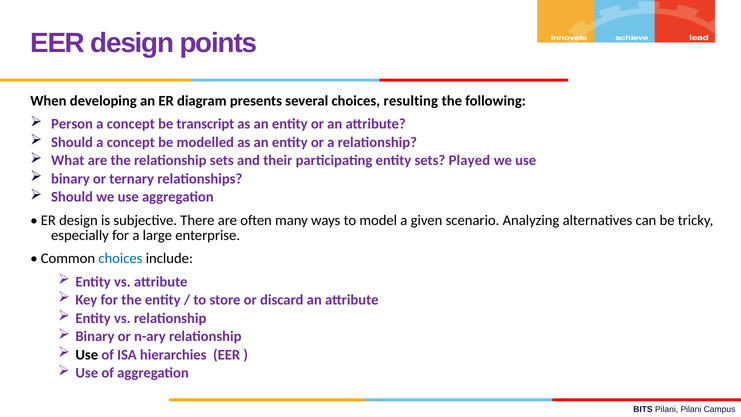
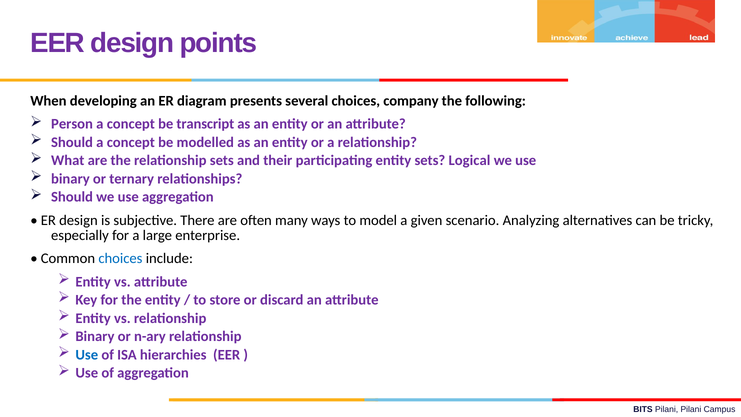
resulting: resulting -> company (411, 101)
Played: Played -> Logical (469, 161)
Use colour: black -> blue (87, 355)
